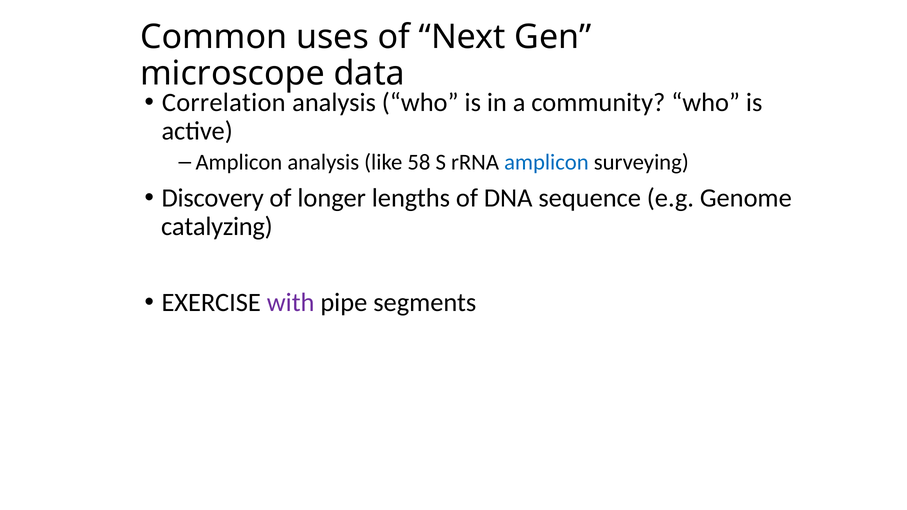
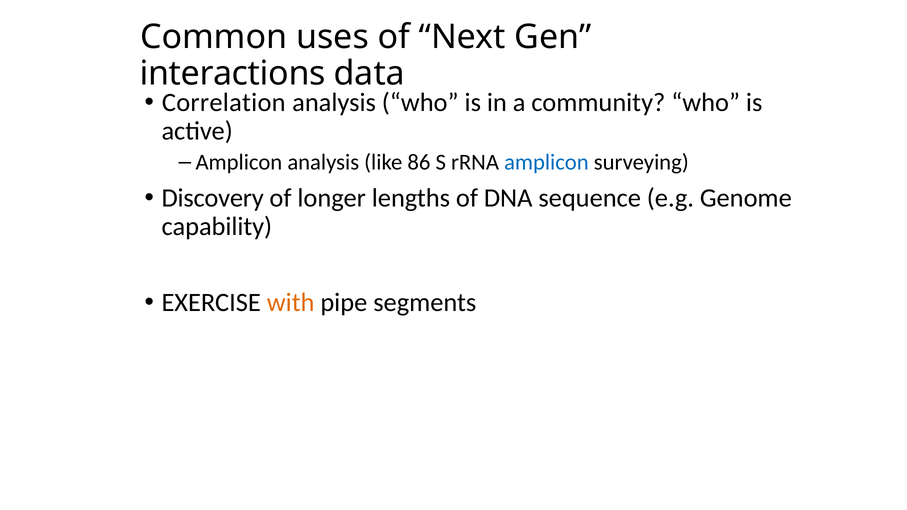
microscope: microscope -> interactions (233, 74)
58: 58 -> 86 (419, 162)
catalyzing: catalyzing -> capability (217, 227)
with colour: purple -> orange (291, 303)
